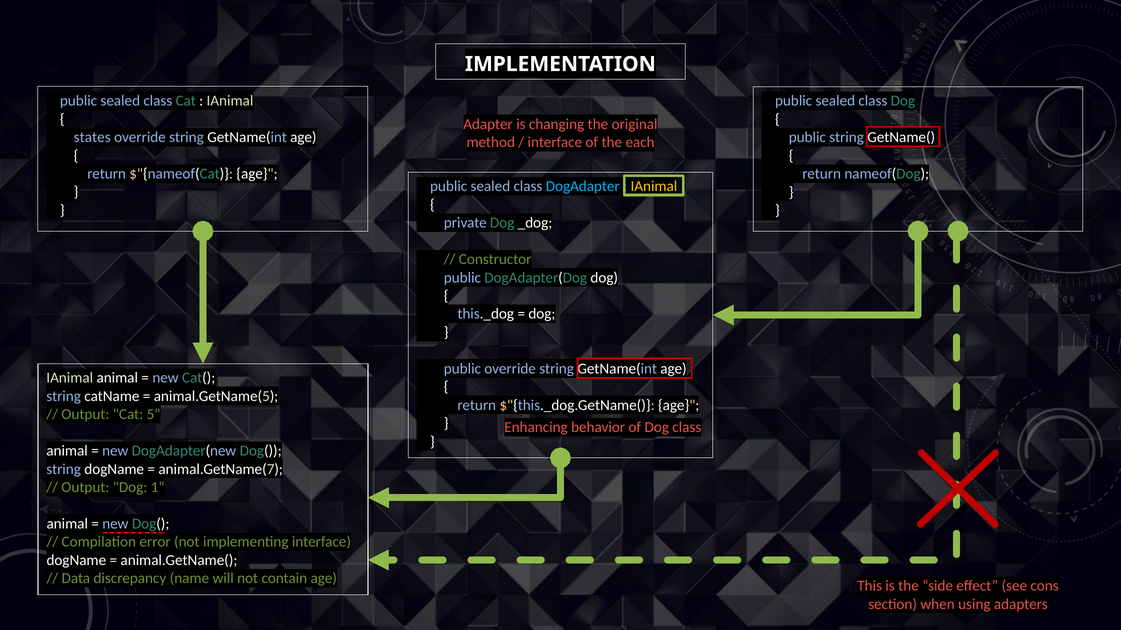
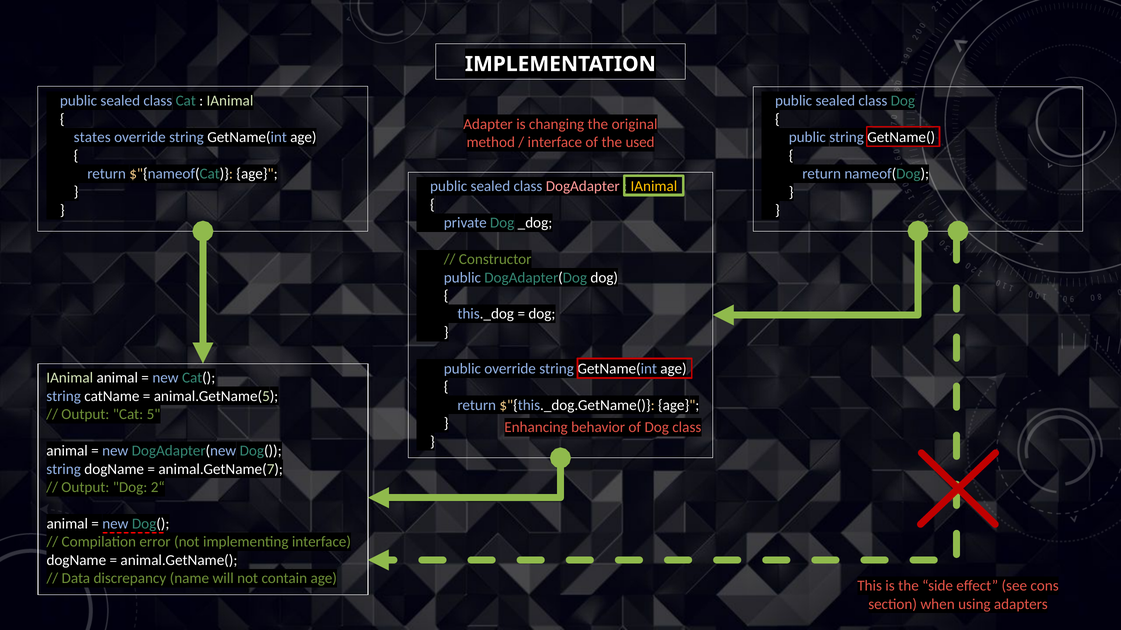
each: each -> used (640, 142)
DogAdapter colour: light blue -> pink (583, 187)
1“: 1“ -> 2“ (158, 488)
